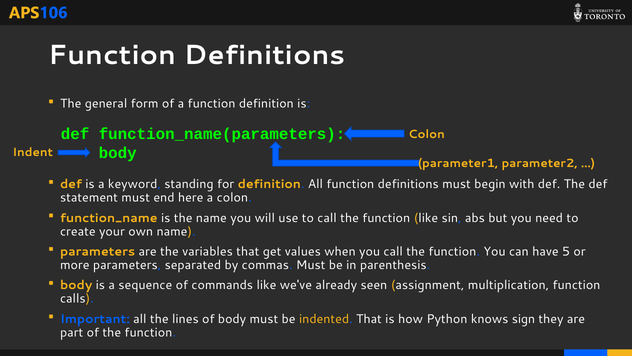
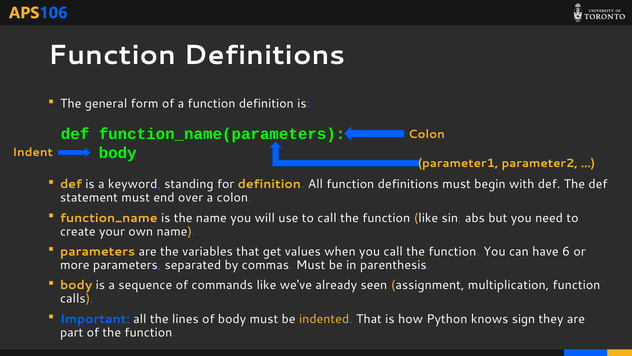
here: here -> over (191, 198)
5: 5 -> 6 (566, 251)
